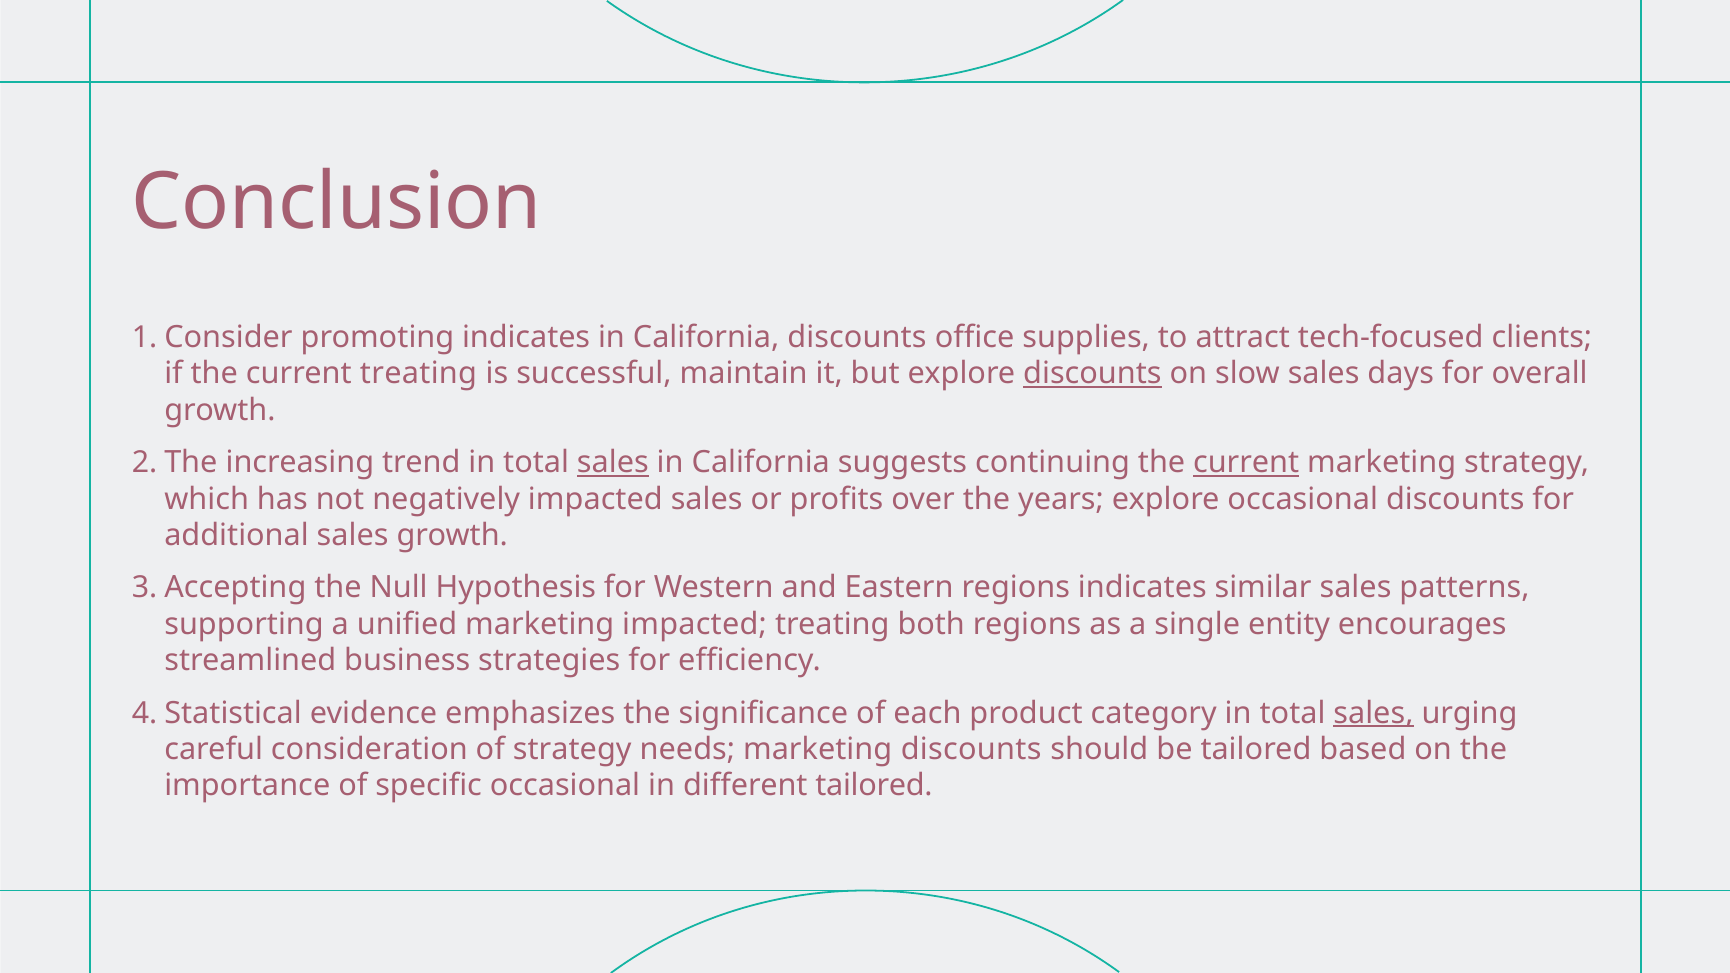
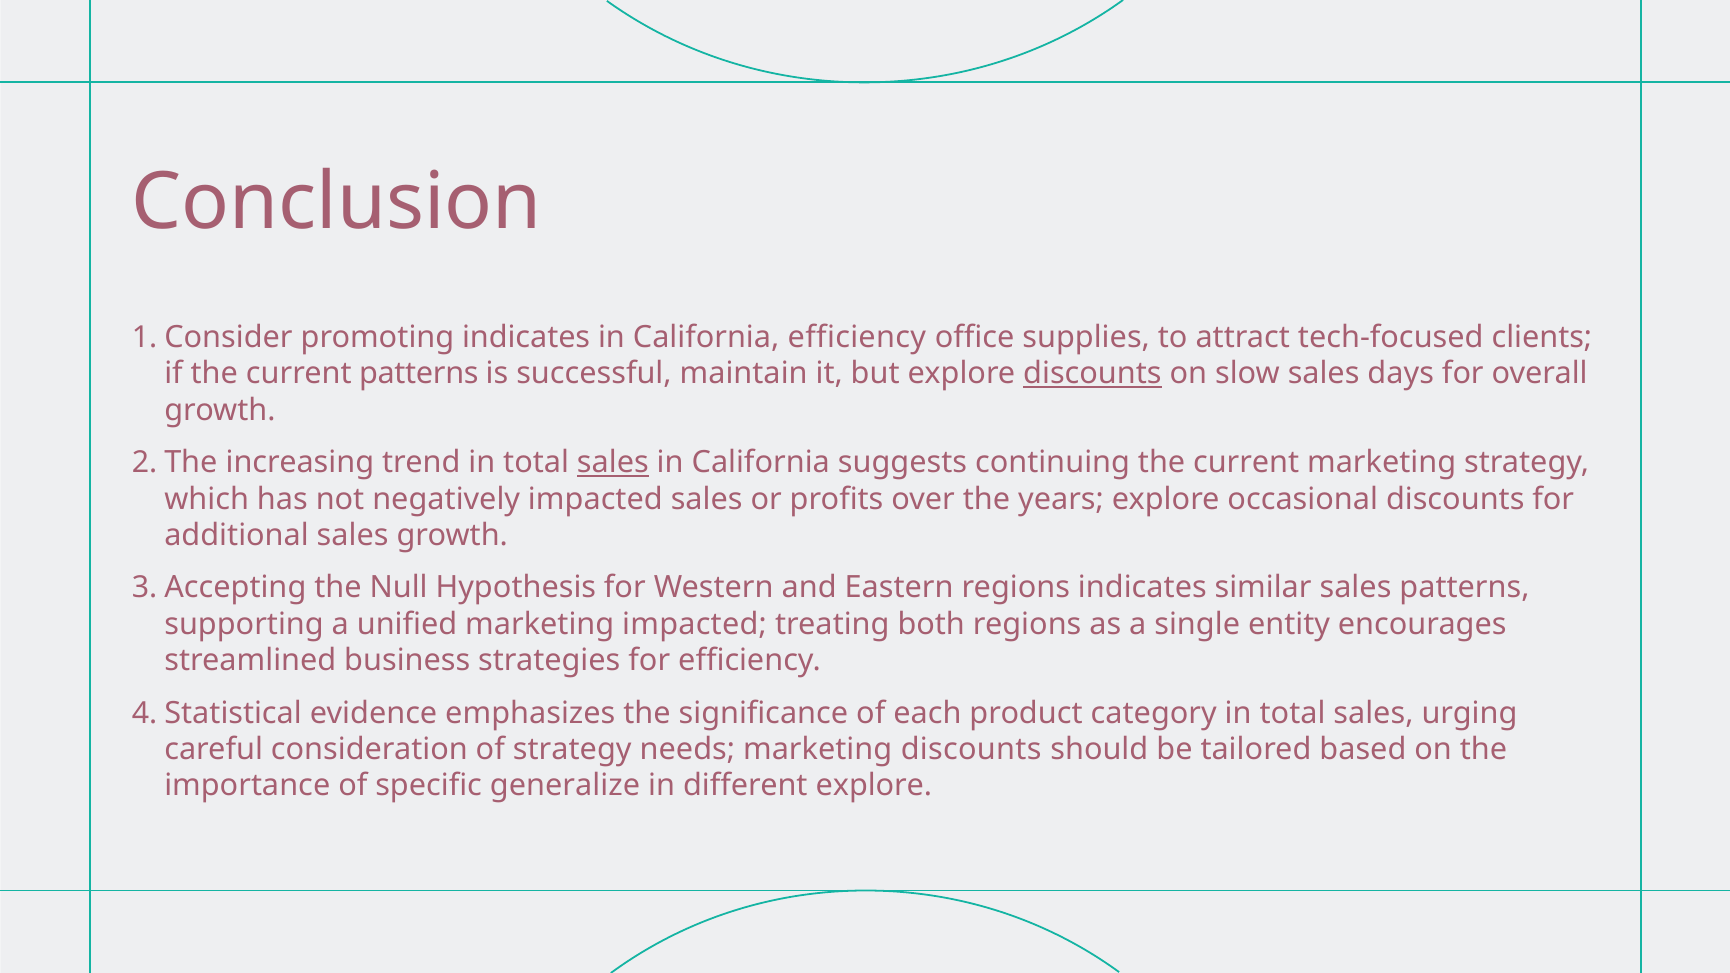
California discounts: discounts -> efficiency (857, 337)
current treating: treating -> patterns (419, 374)
current underline: present -> none (1246, 463)
sales underline: present -> none (1373, 713)
specific occasional: occasional -> generalize (565, 786)
different tailored: tailored -> explore (874, 786)
